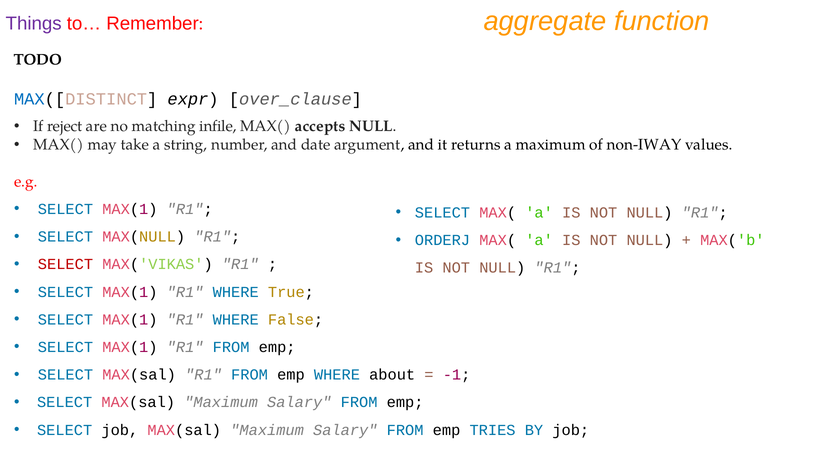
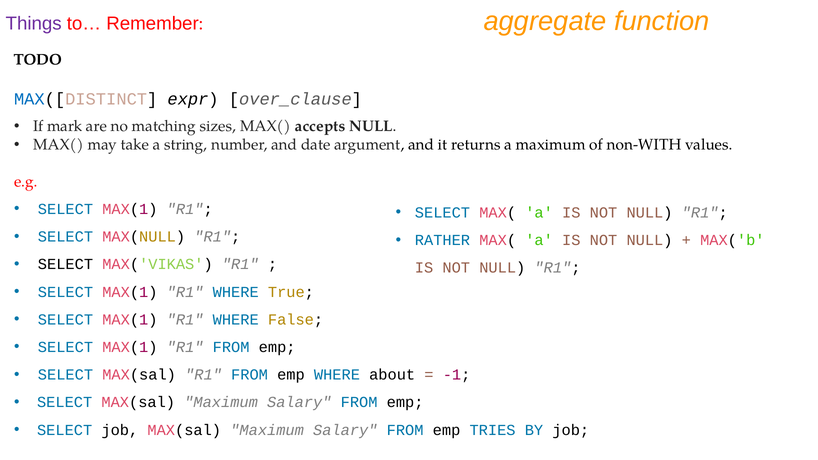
reject: reject -> mark (65, 126)
infile: infile -> sizes (218, 126)
non-IWAY: non-IWAY -> non-WITH (644, 145)
ORDERJ: ORDERJ -> RATHER (442, 240)
SELECT colour: red -> black (65, 264)
